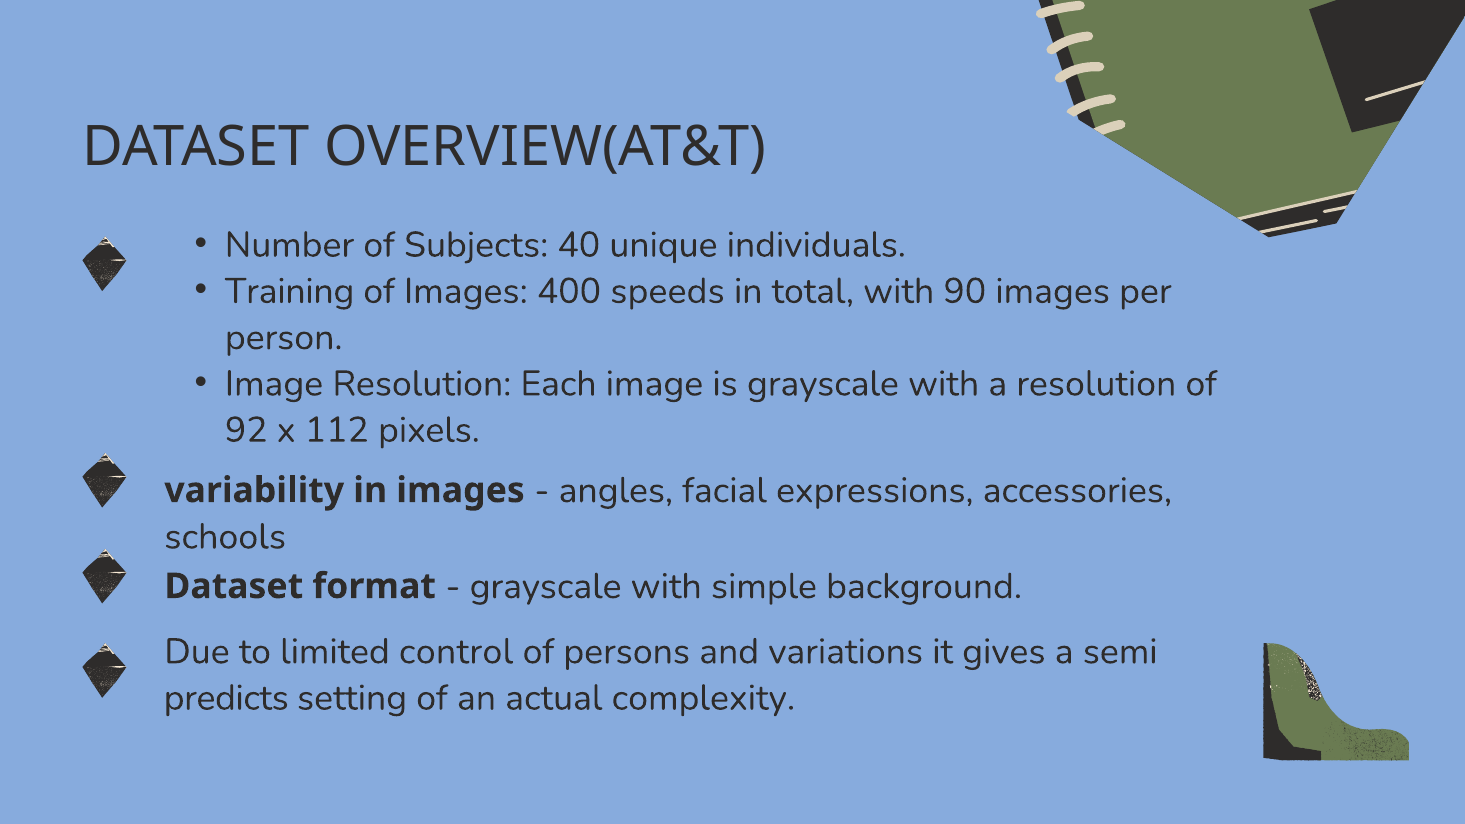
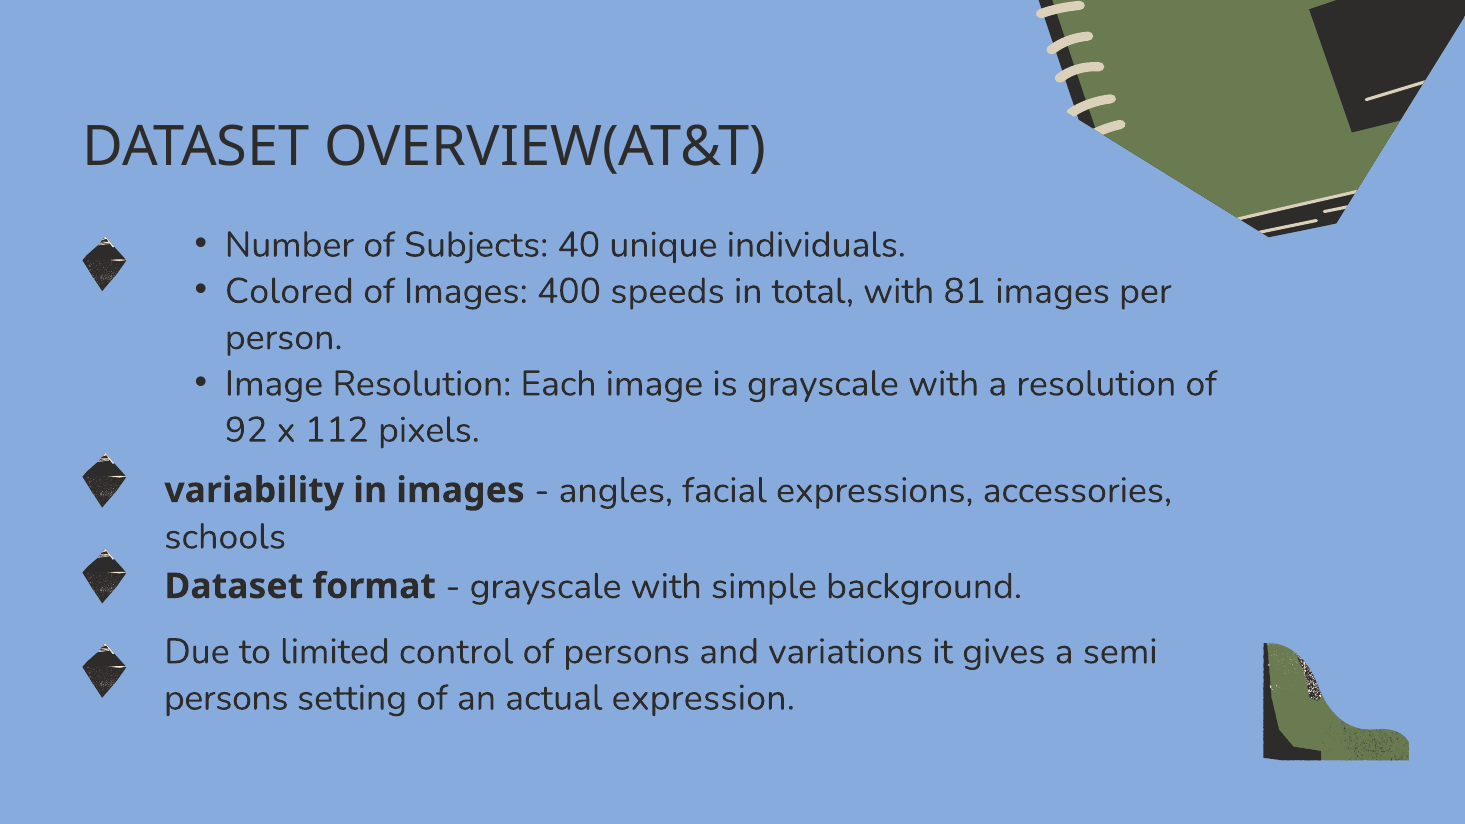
Training: Training -> Colored (289, 291)
90: 90 -> 81 (965, 291)
predicts: predicts -> persons (226, 698)
complexity: complexity -> expression (703, 698)
